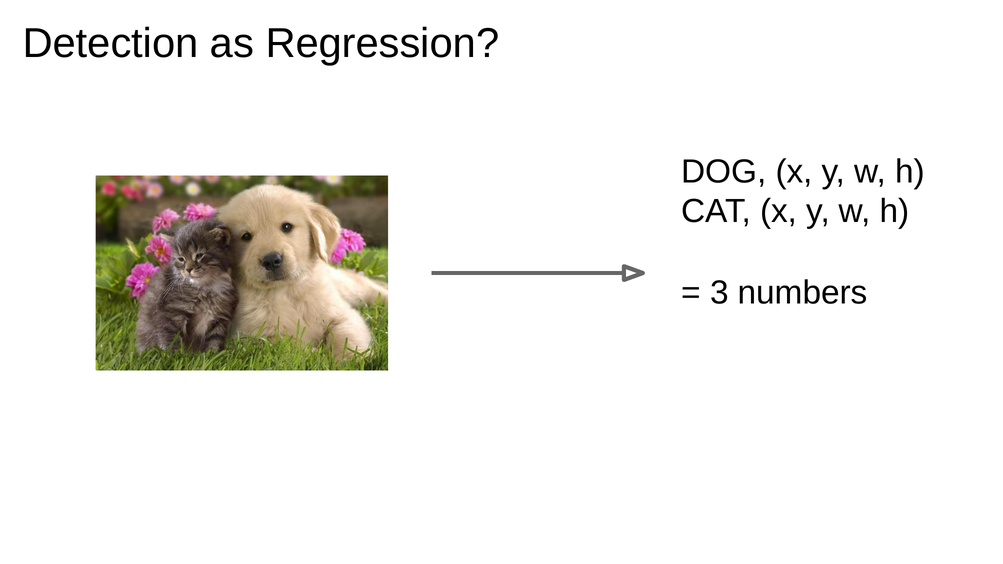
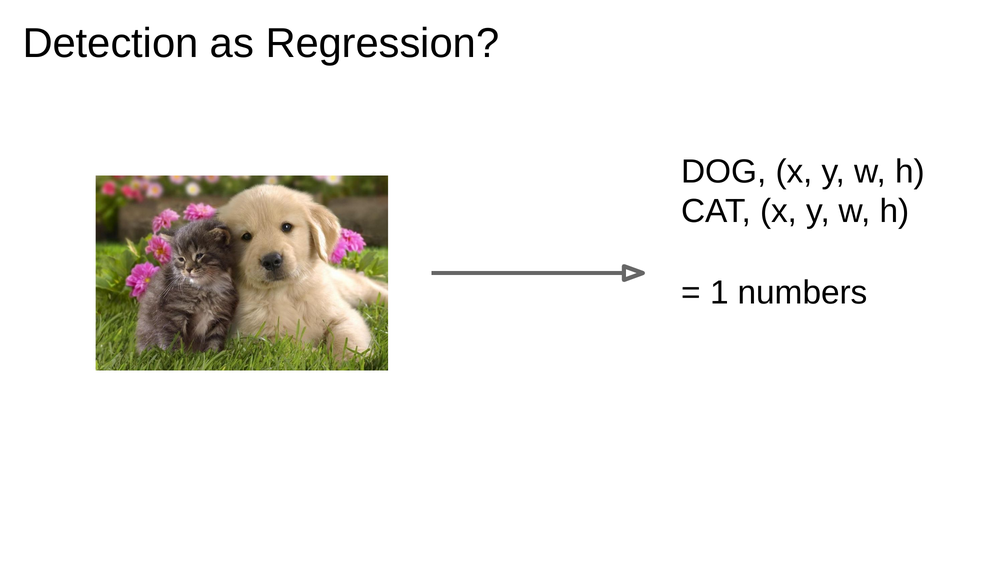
3: 3 -> 1 (719, 293)
